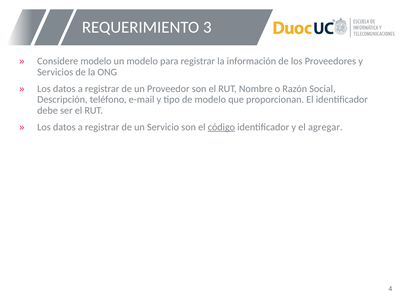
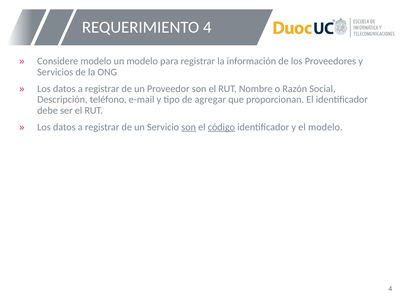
REQUERIMIENTO 3: 3 -> 4 (207, 27)
de modelo: modelo -> agregar (210, 100)
son underline: none -> present (189, 127)
el agregar: agregar -> modelo (325, 127)
